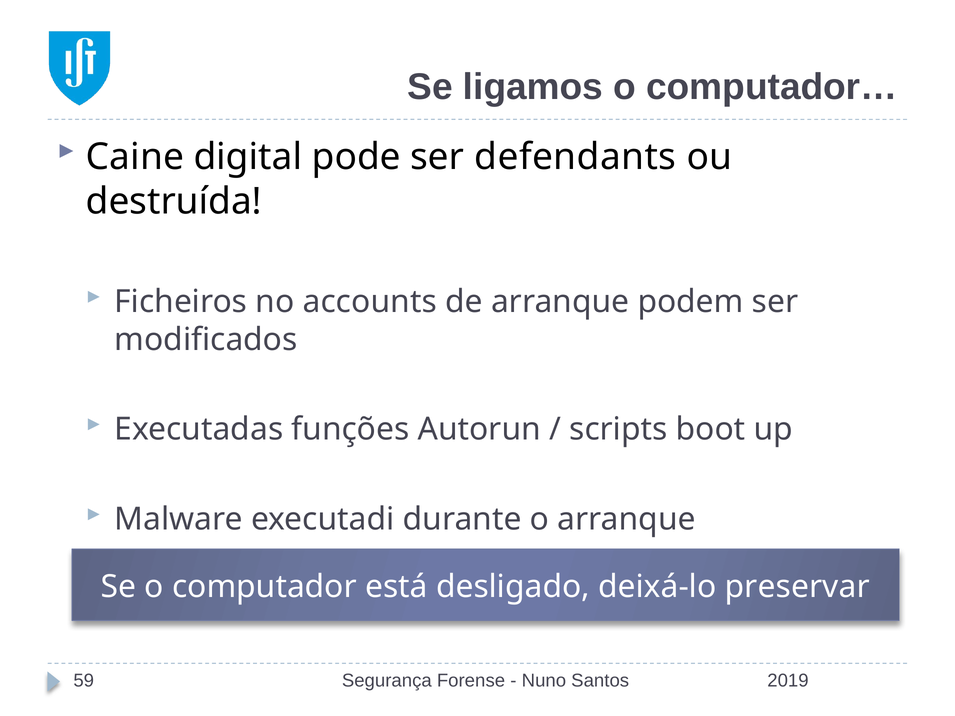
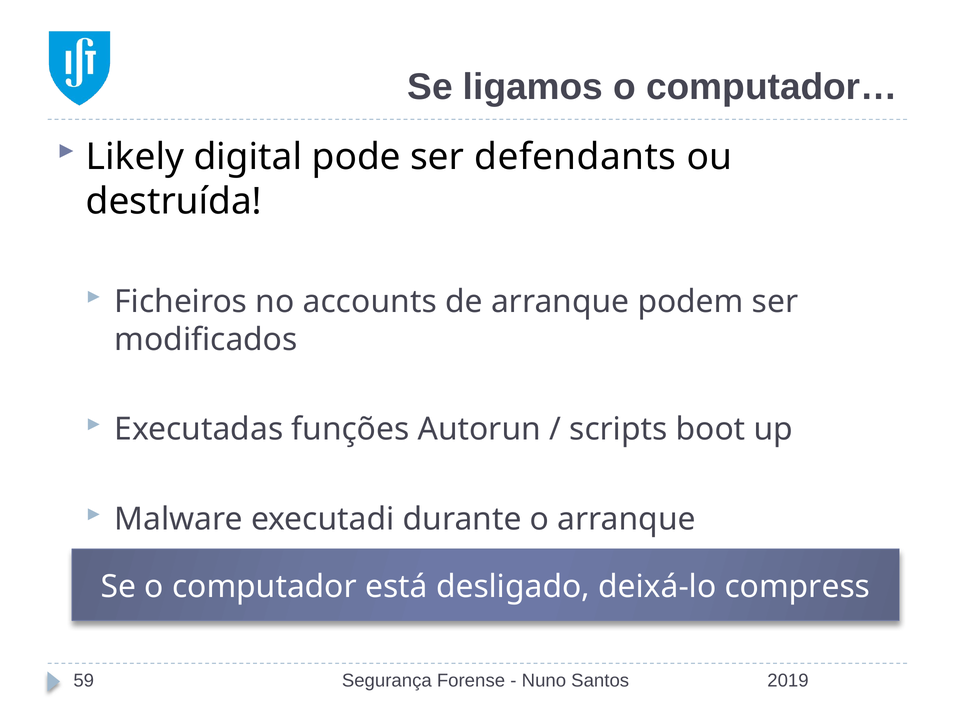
Caine: Caine -> Likely (135, 157)
preservar: preservar -> compress (797, 587)
